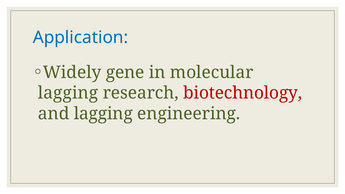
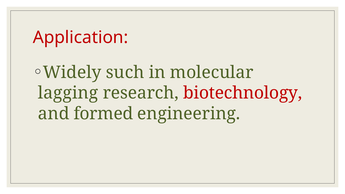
Application colour: blue -> red (80, 37)
gene: gene -> such (125, 72)
and lagging: lagging -> formed (103, 114)
